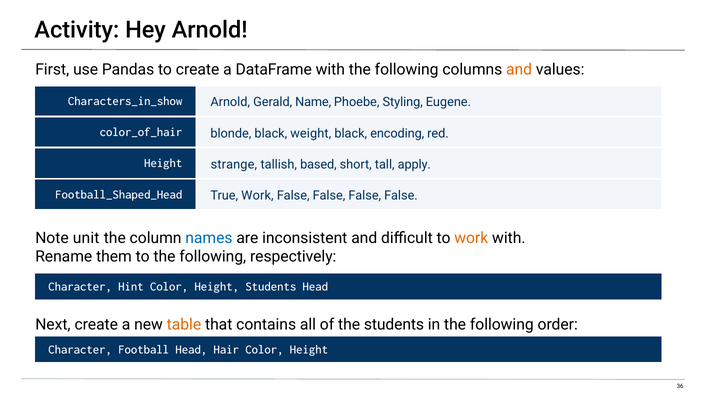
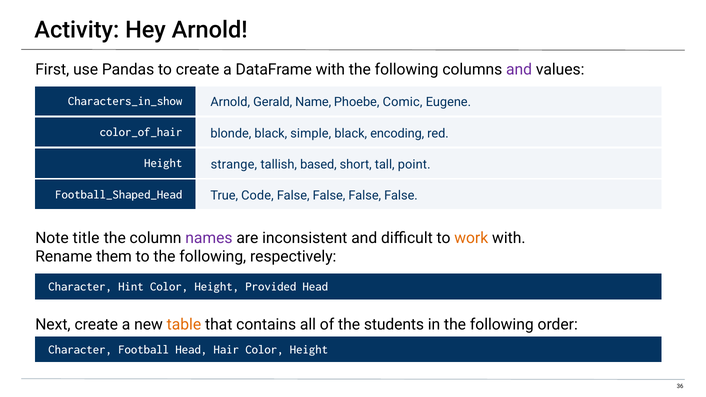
and colour: orange -> purple (519, 70)
Styling: Styling -> Comic (403, 102)
weight: weight -> simple (311, 133)
apply: apply -> point (414, 164)
True Work: Work -> Code (257, 196)
unit: unit -> title (86, 238)
names colour: blue -> purple (209, 238)
Height Students: Students -> Provided (271, 287)
